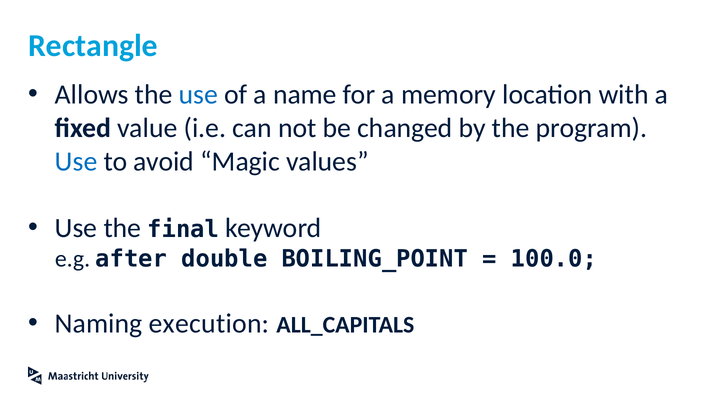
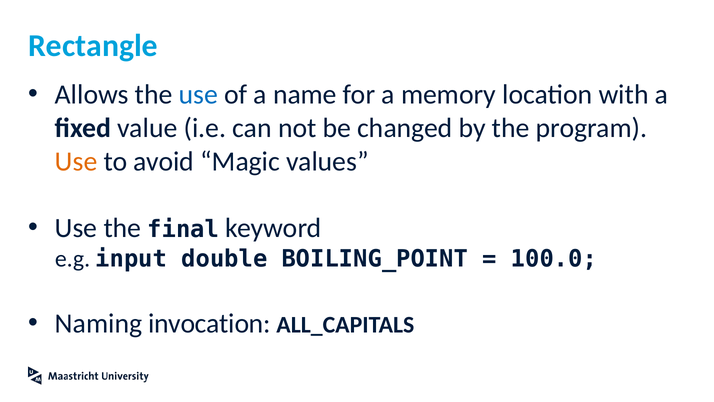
Use colour: blue -> orange (76, 161)
after: after -> input (131, 259)
execution: execution -> invocation (209, 323)
